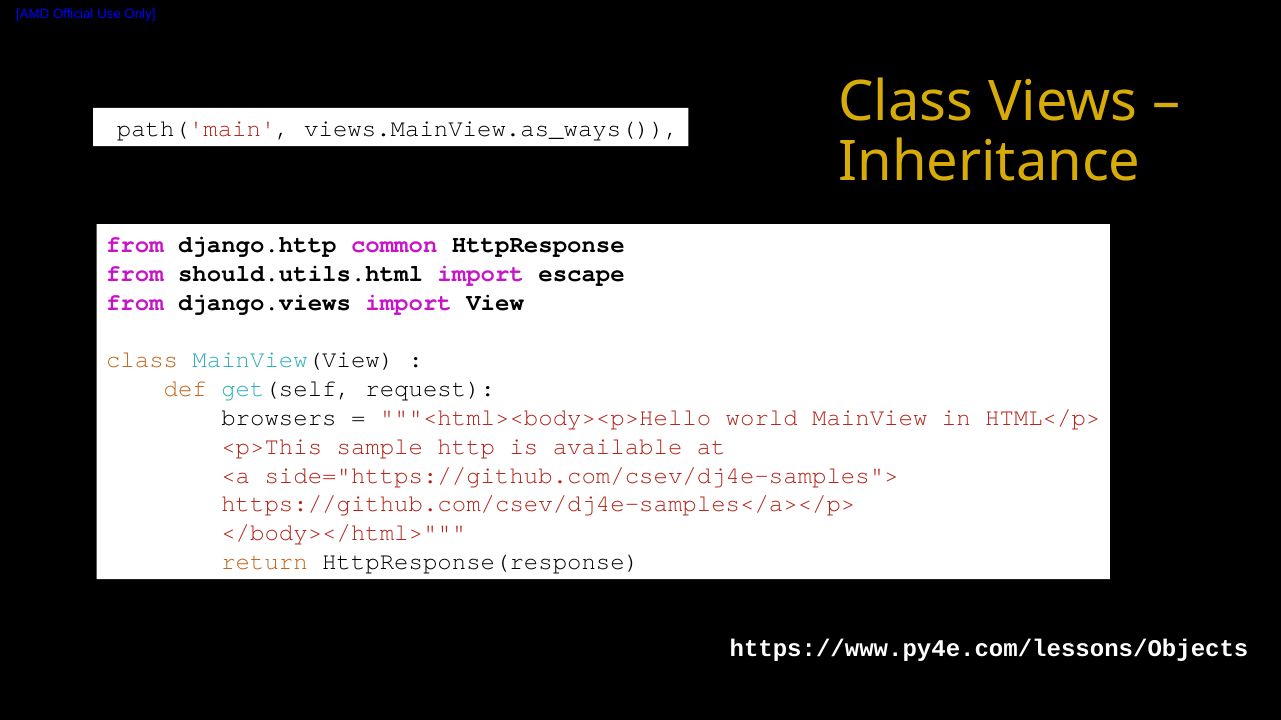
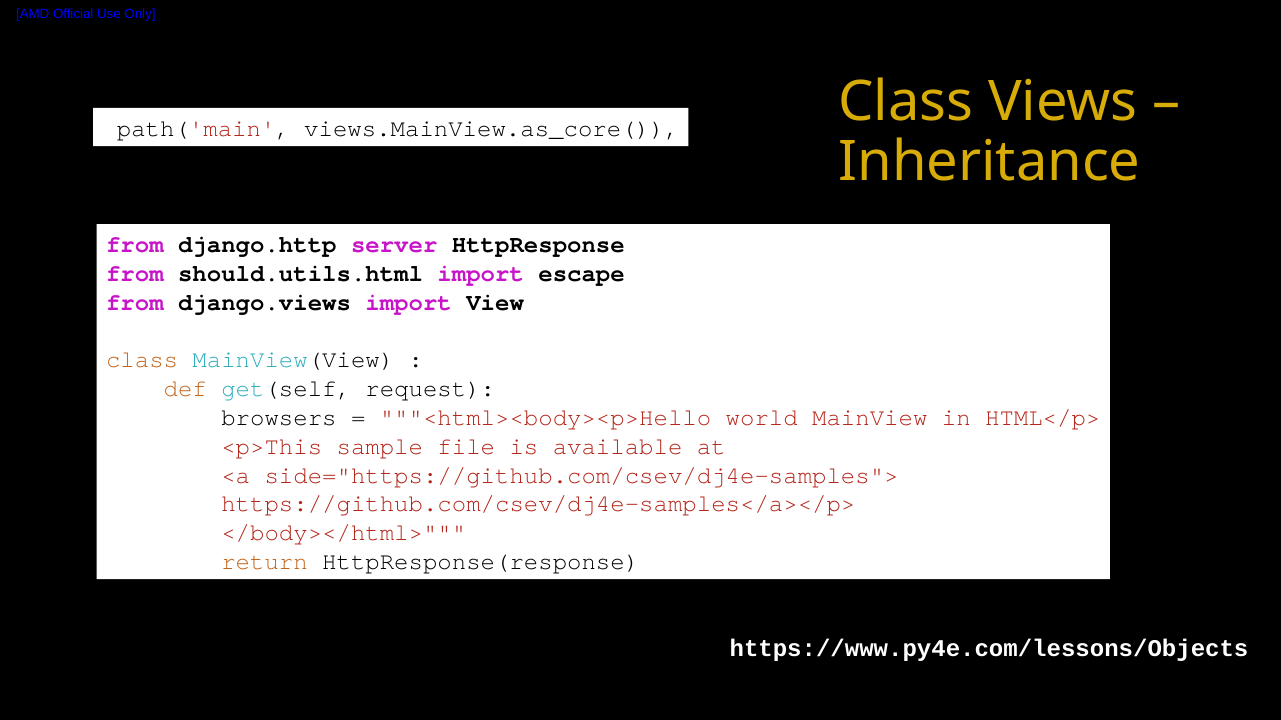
views.MainView.as_ways(: views.MainView.as_ways( -> views.MainView.as_core( (492, 129)
common: common -> server (394, 245)
http: http -> file (466, 447)
